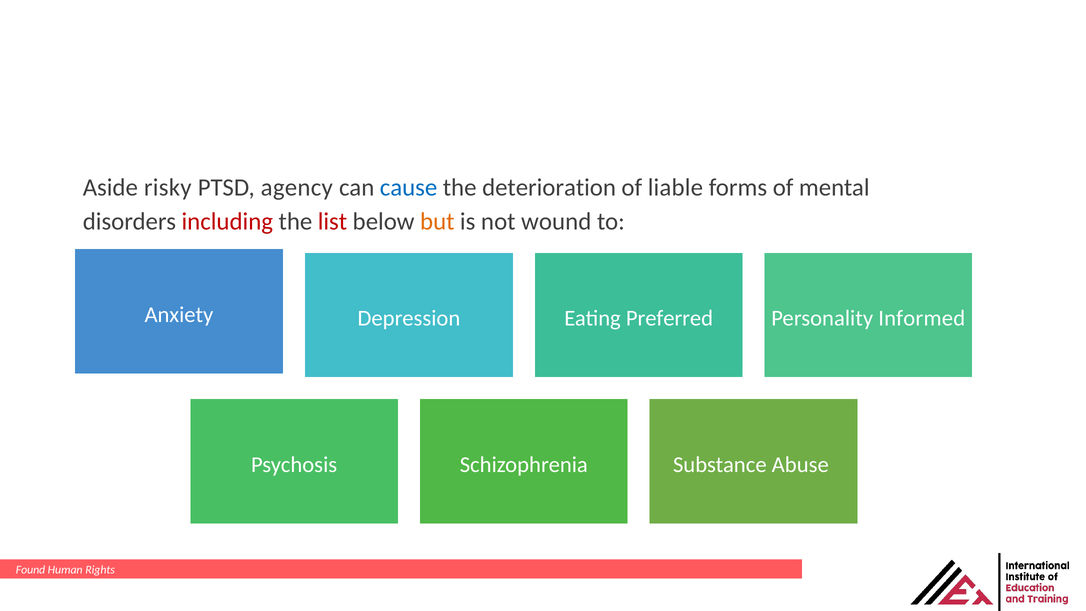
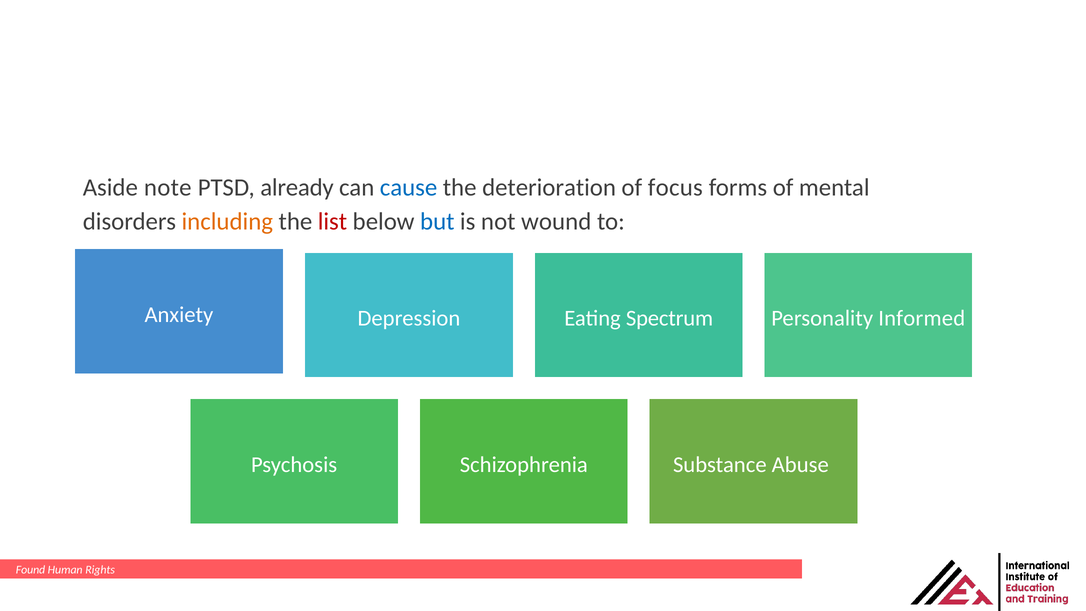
risky: risky -> note (168, 188)
agency: agency -> already (297, 188)
liable: liable -> focus (675, 188)
including colour: red -> orange (227, 222)
but colour: orange -> blue (437, 222)
Preferred: Preferred -> Spectrum (670, 318)
